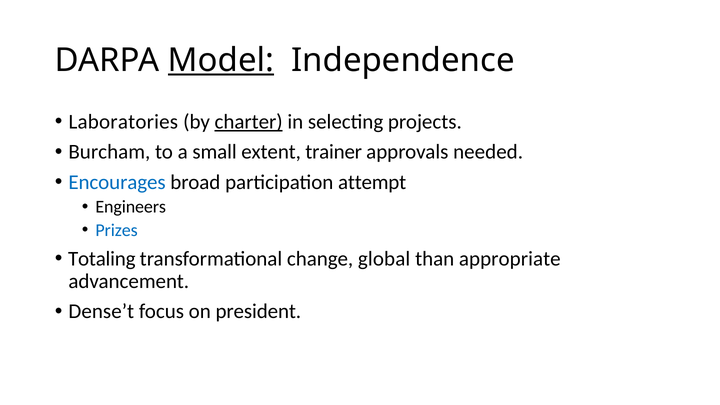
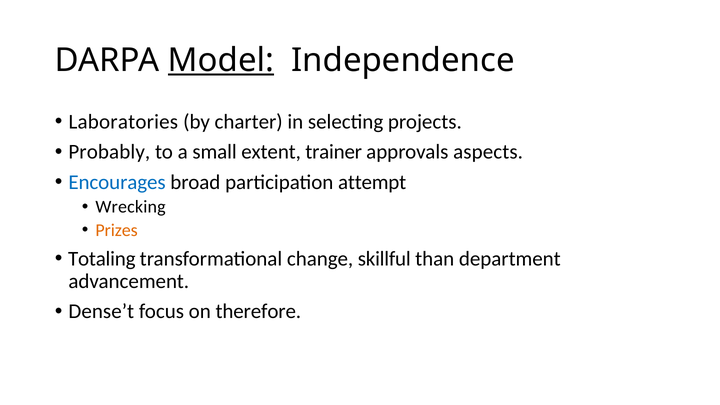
charter underline: present -> none (249, 122)
Burcham: Burcham -> Probably (109, 152)
needed: needed -> aspects (488, 152)
Engineers: Engineers -> Wrecking (131, 207)
Prizes colour: blue -> orange (117, 230)
global: global -> skillful (384, 259)
appropriate: appropriate -> department (510, 259)
president: president -> therefore (258, 312)
